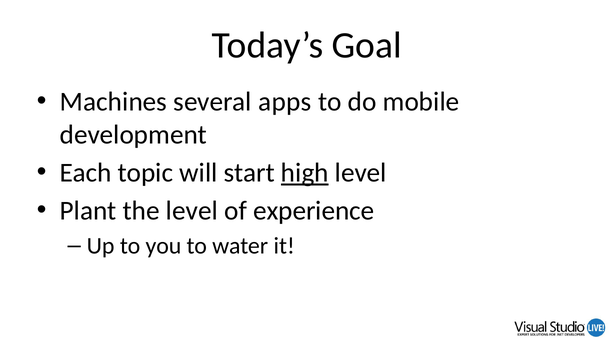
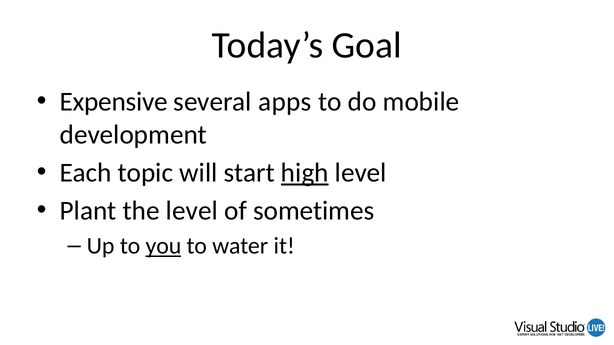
Machines: Machines -> Expensive (114, 102)
experience: experience -> sometimes (314, 211)
you underline: none -> present (163, 246)
